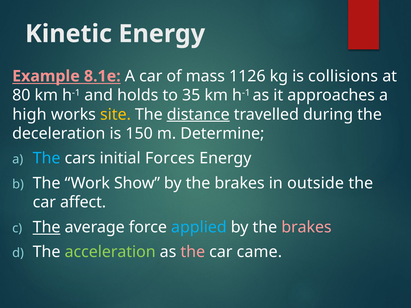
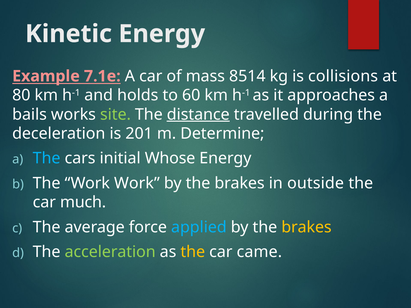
8.1e: 8.1e -> 7.1e (102, 76)
1126: 1126 -> 8514 (247, 76)
35: 35 -> 60 (191, 95)
high: high -> bails (30, 115)
site colour: yellow -> light green (115, 115)
150: 150 -> 201 (139, 134)
Forces: Forces -> Whose (170, 159)
Work Show: Show -> Work (137, 183)
affect: affect -> much (83, 203)
The underline: present -> none (47, 227)
brakes colour: pink -> yellow (306, 227)
the colour: pink -> yellow (193, 252)
